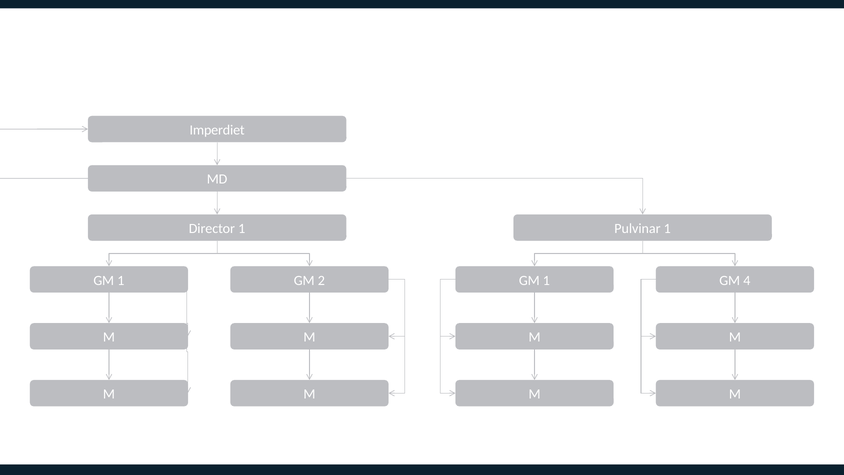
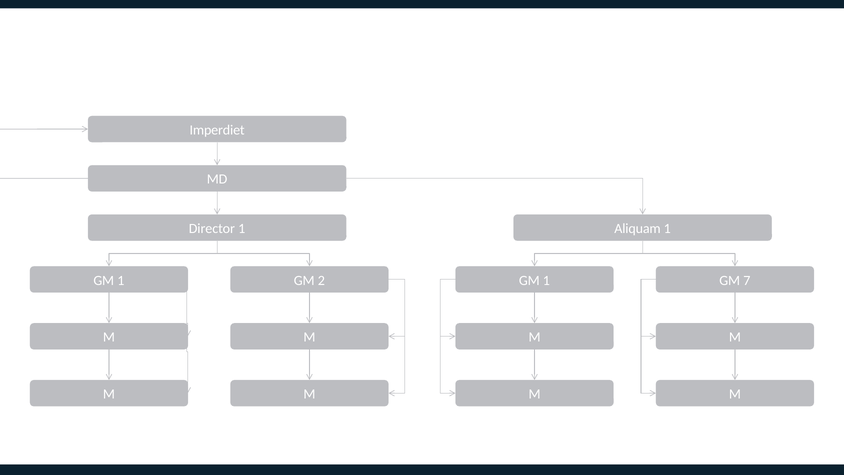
Pulvinar: Pulvinar -> Aliquam (637, 228)
4: 4 -> 7 (747, 280)
